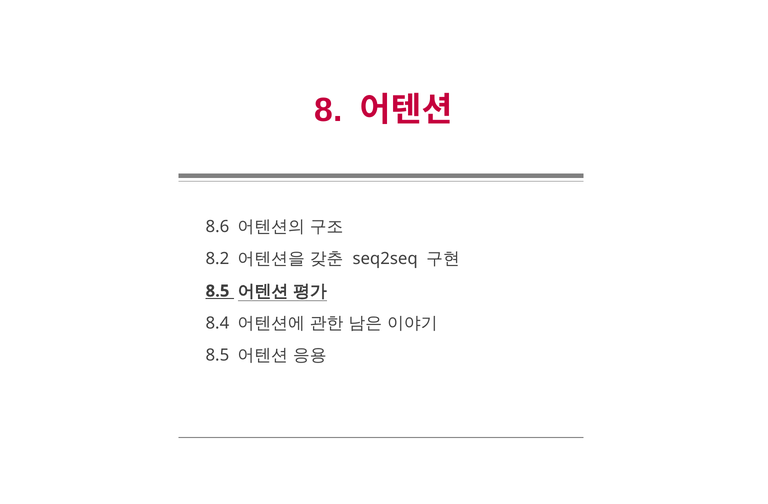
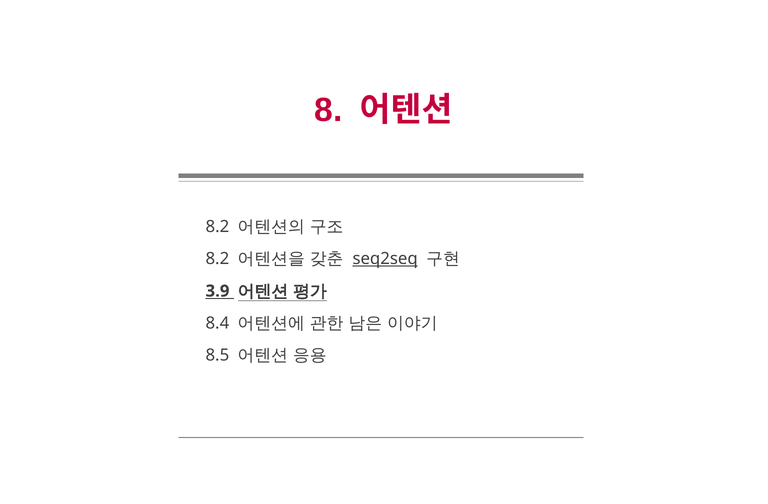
8.6: 8.6 -> 8.2 (217, 227)
seq2seq underline: none -> present (385, 259)
8.5: 8.5 -> 3.9 (218, 291)
